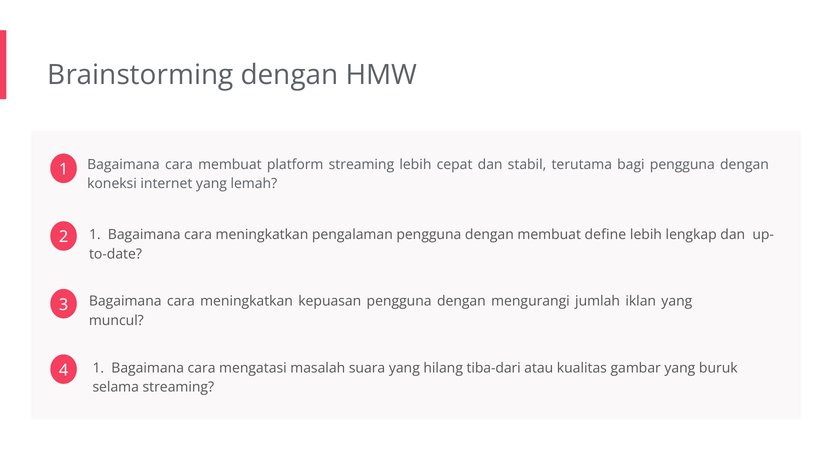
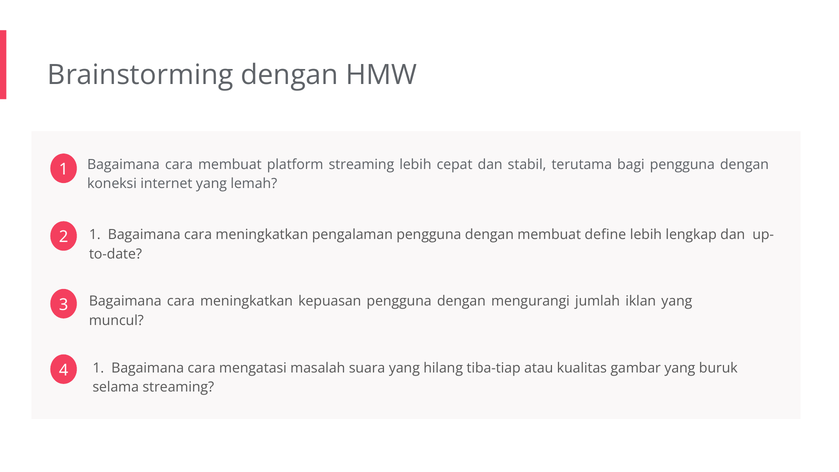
tiba-dari: tiba-dari -> tiba-tiap (494, 368)
